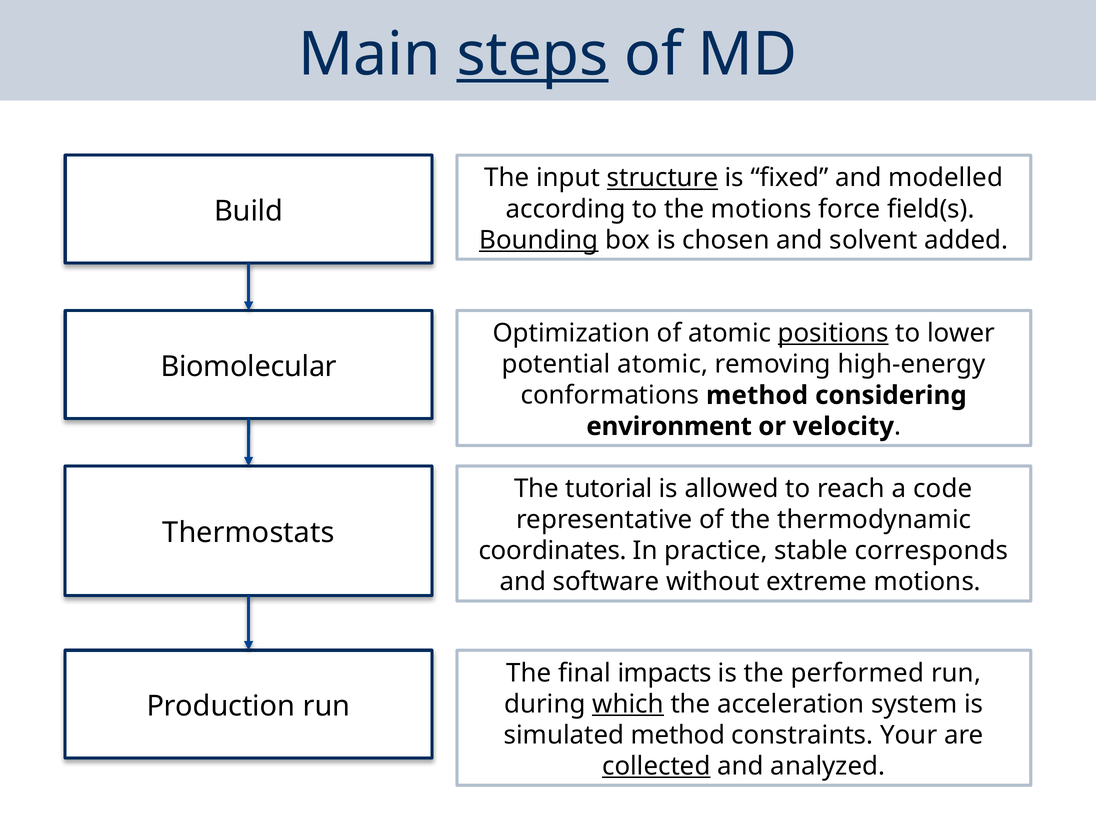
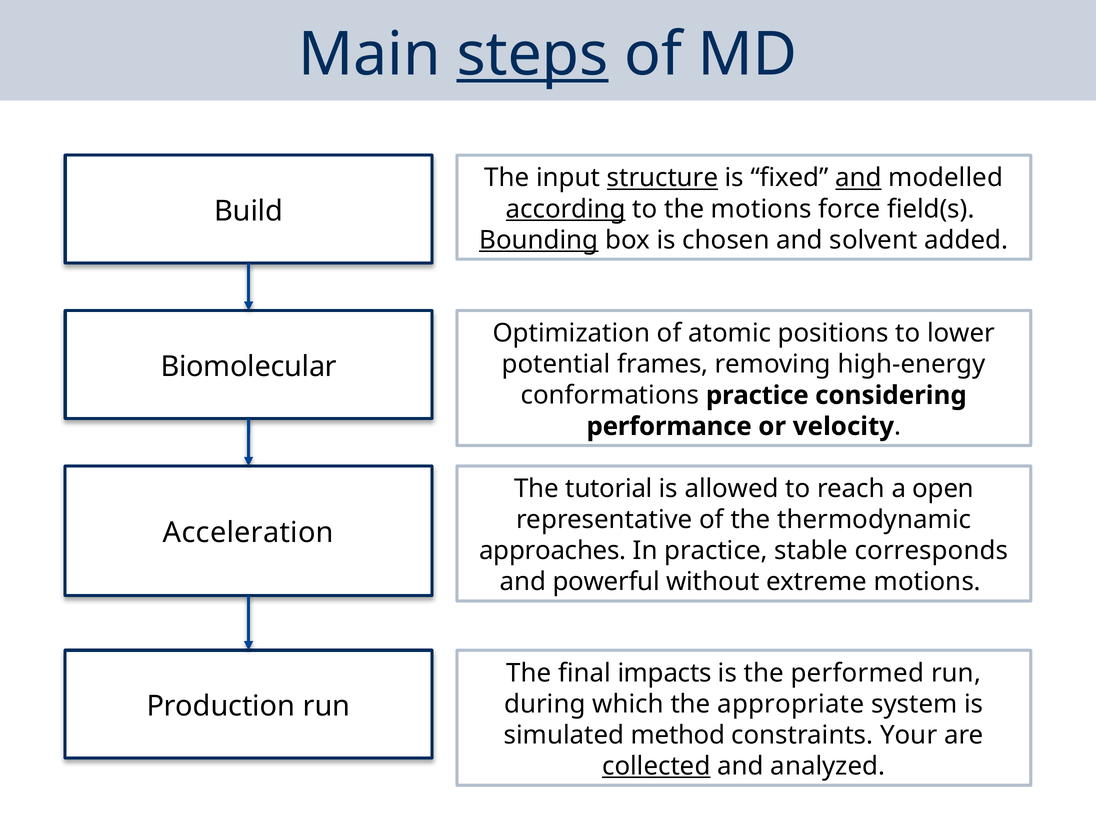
and underline: none -> present (859, 178)
according underline: none -> present (566, 209)
positions underline: present -> none (833, 333)
potential atomic: atomic -> frames (663, 364)
conformations method: method -> practice (757, 395)
environment: environment -> performance (669, 426)
code: code -> open (943, 489)
Thermostats: Thermostats -> Acceleration (248, 533)
coordinates: coordinates -> approaches (553, 551)
software: software -> powerful (606, 582)
which underline: present -> none (628, 704)
acceleration: acceleration -> appropriate (791, 704)
